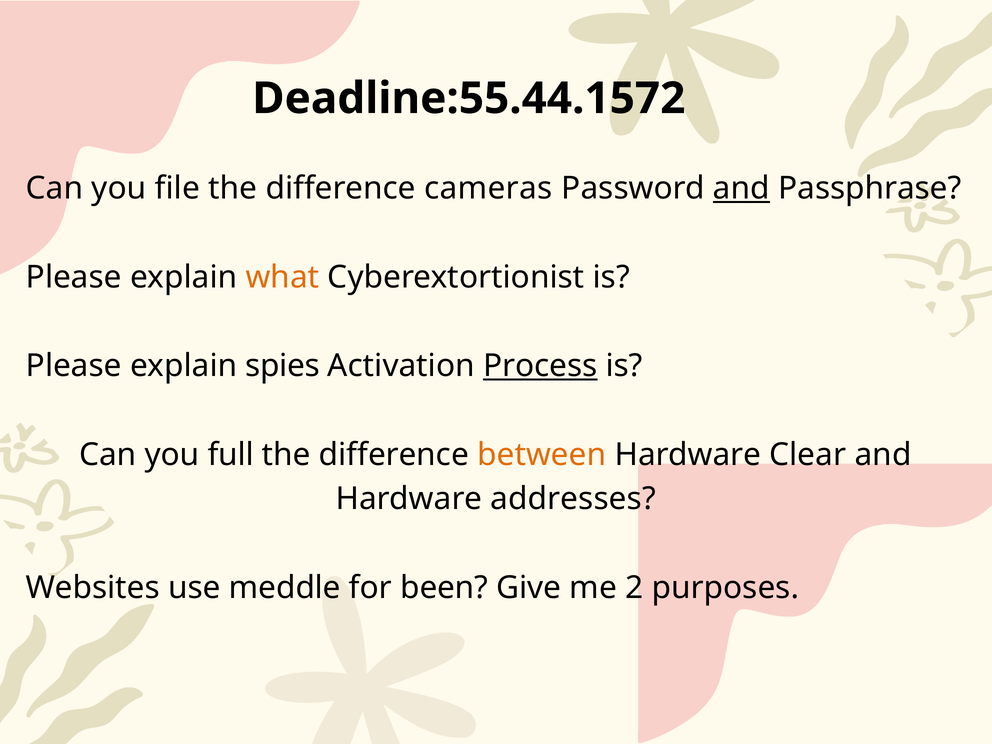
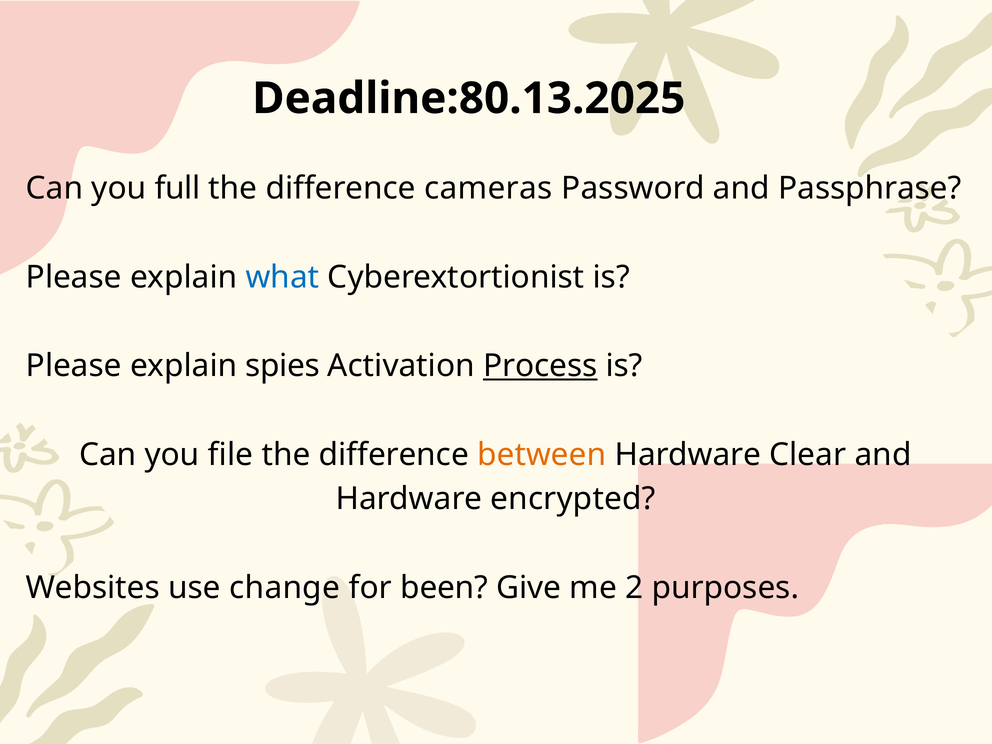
Deadline:55.44.1572: Deadline:55.44.1572 -> Deadline:80.13.2025 (469, 98)
file: file -> full (178, 188)
and underline: present -> none (741, 188)
what colour: orange -> blue (282, 277)
full: full -> file (230, 455)
addresses: addresses -> encrypted (573, 499)
meddle: meddle -> change (285, 588)
